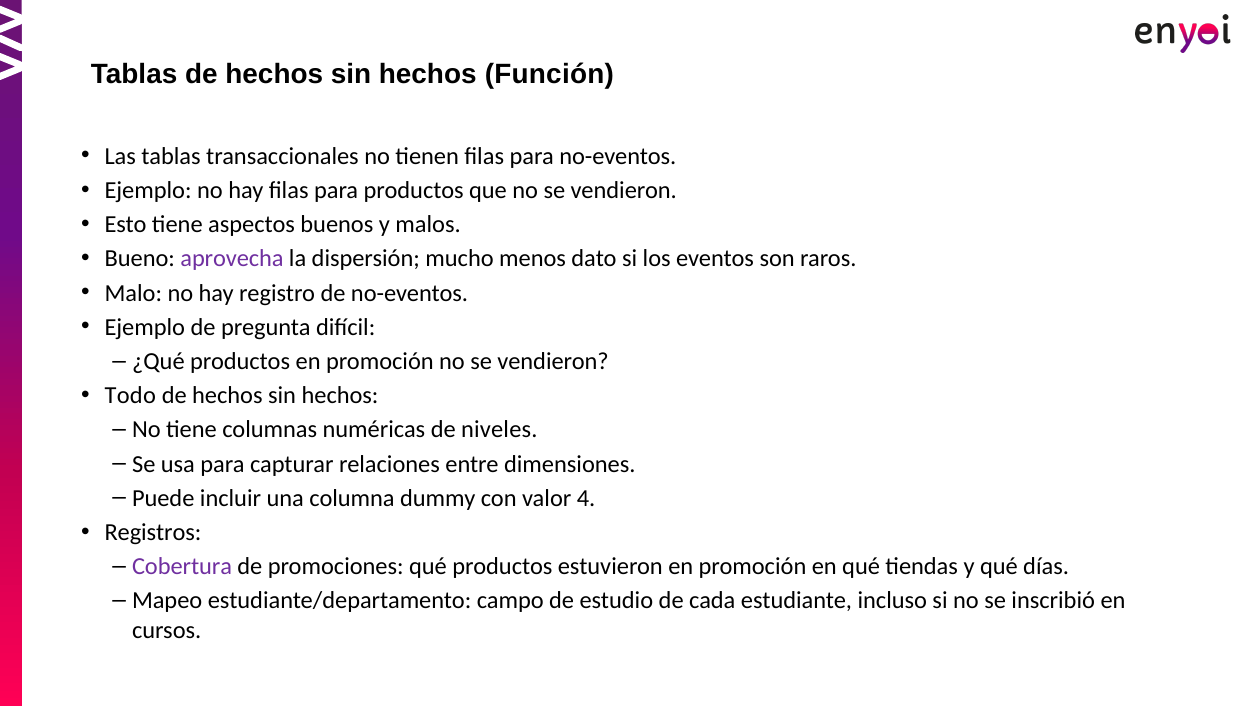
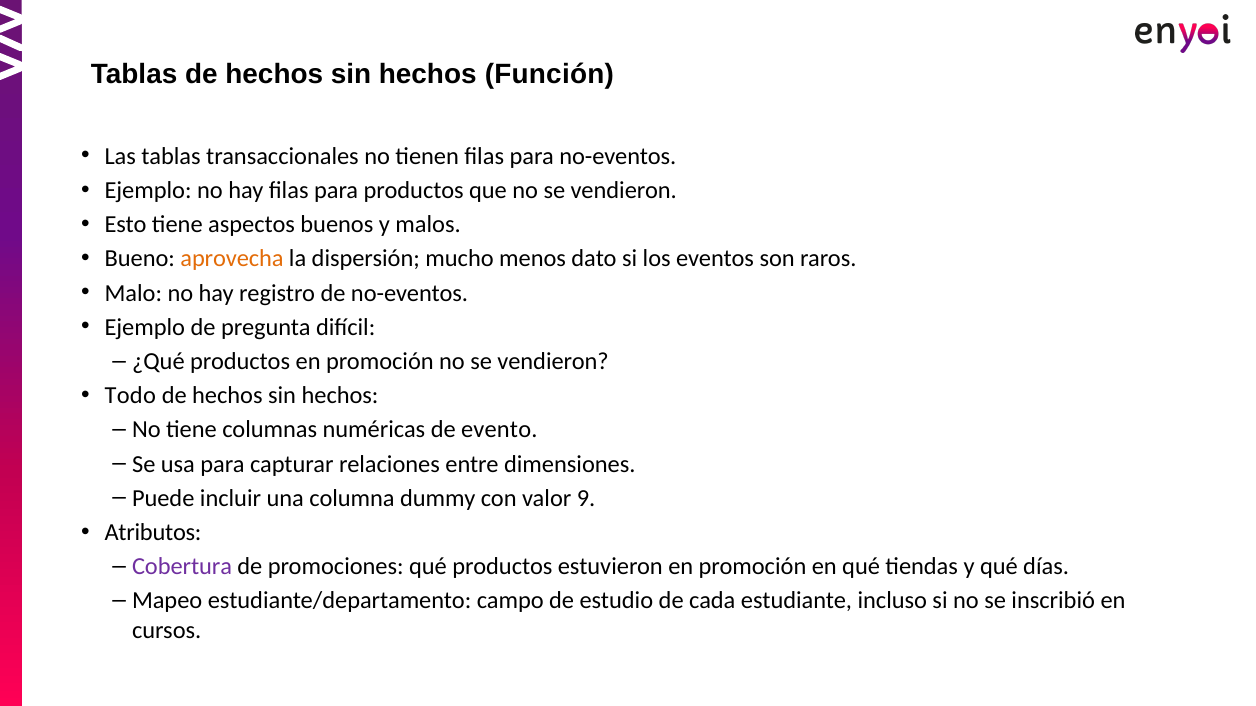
aprovecha colour: purple -> orange (232, 259)
niveles: niveles -> evento (499, 430)
4: 4 -> 9 (586, 499)
Registros: Registros -> Atributos (153, 533)
